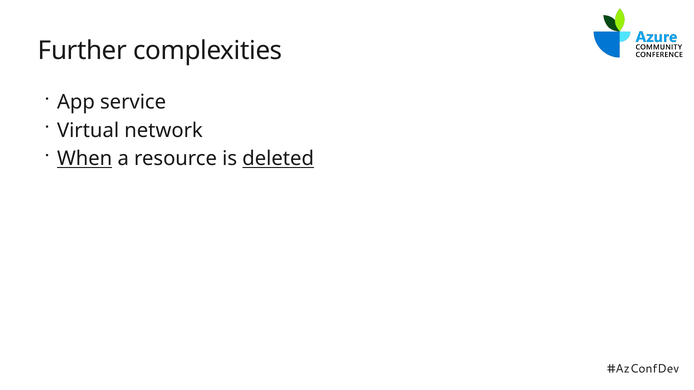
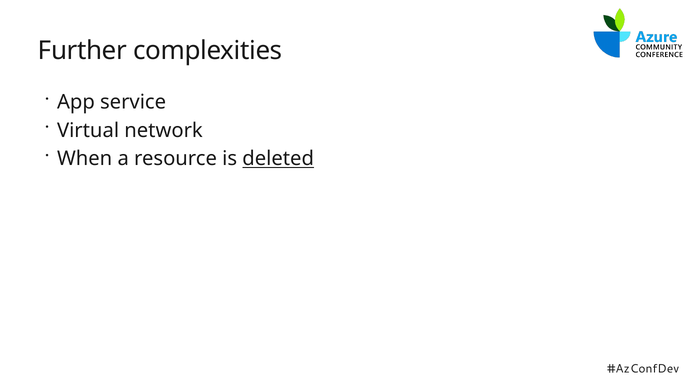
When underline: present -> none (85, 159)
